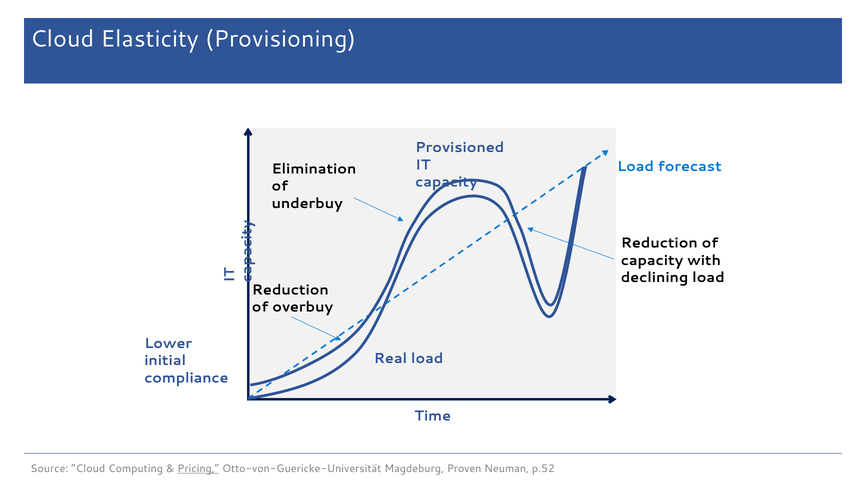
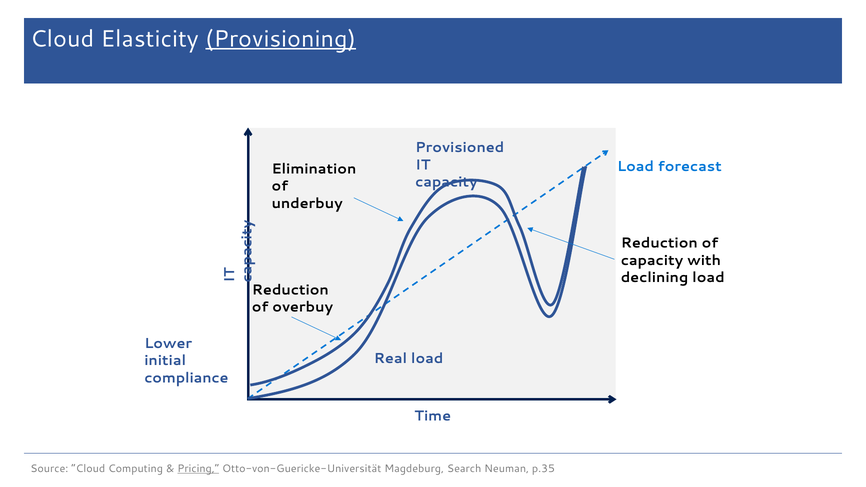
Provisioning underline: none -> present (281, 39)
Proven: Proven -> Search (464, 469)
p.52: p.52 -> p.35 (543, 469)
